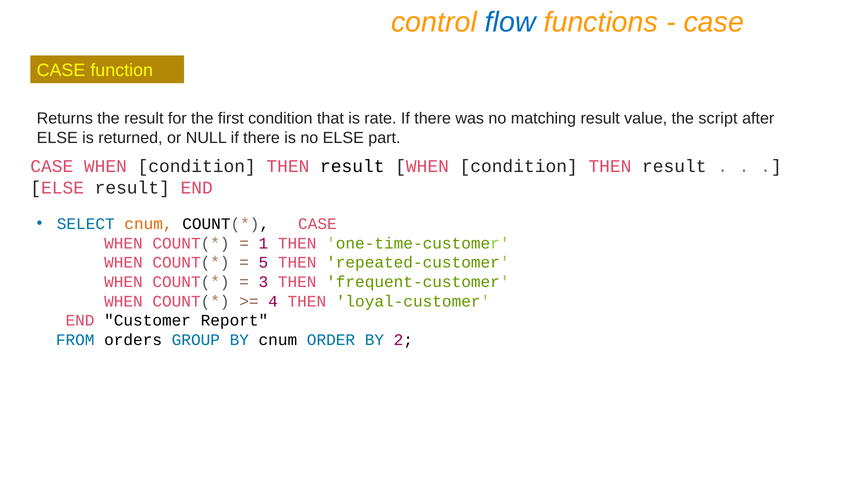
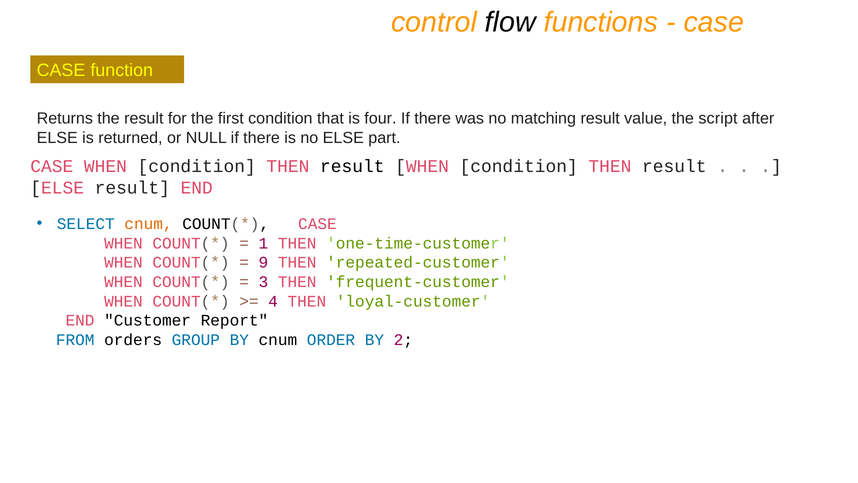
flow colour: blue -> black (510, 22)
rate: rate -> four (380, 119)
5: 5 -> 9 (263, 262)
